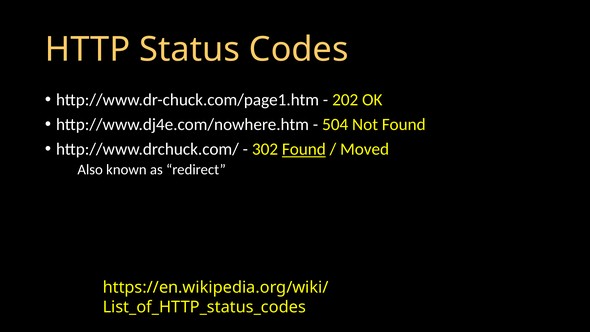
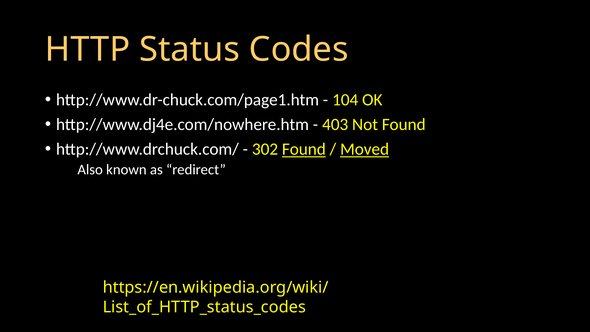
202: 202 -> 104 (345, 100)
504: 504 -> 403 (335, 124)
Moved underline: none -> present (365, 149)
